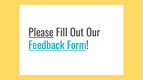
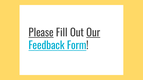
Our underline: none -> present (93, 33)
